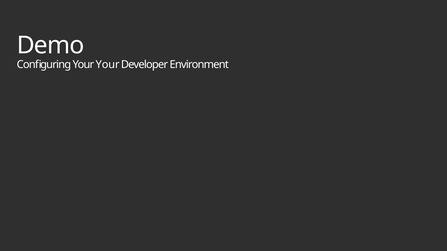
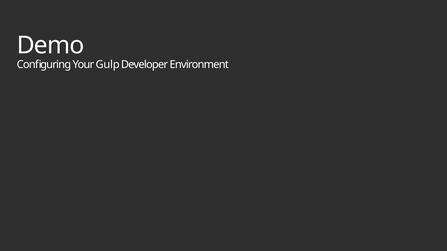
Your Your: Your -> Gulp (108, 65)
